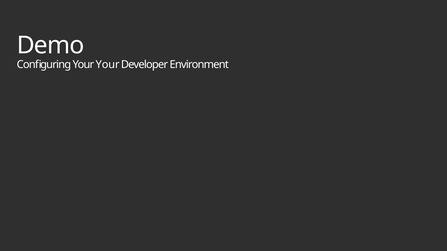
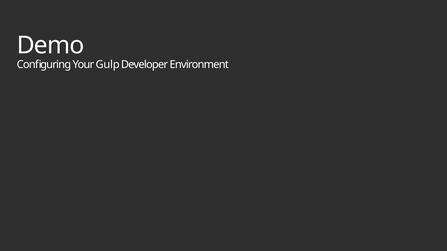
Your Your: Your -> Gulp (108, 65)
